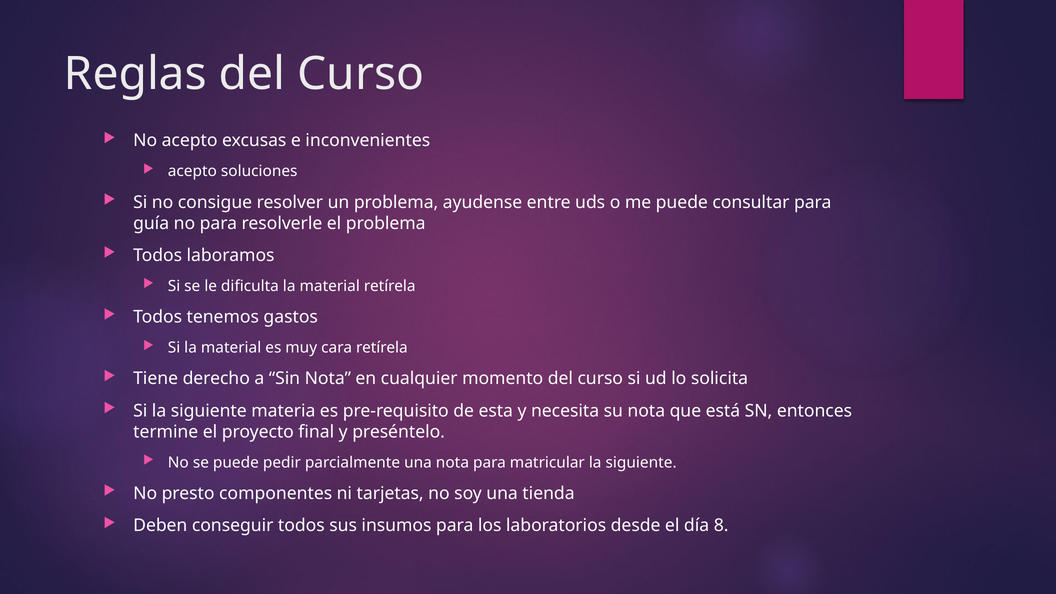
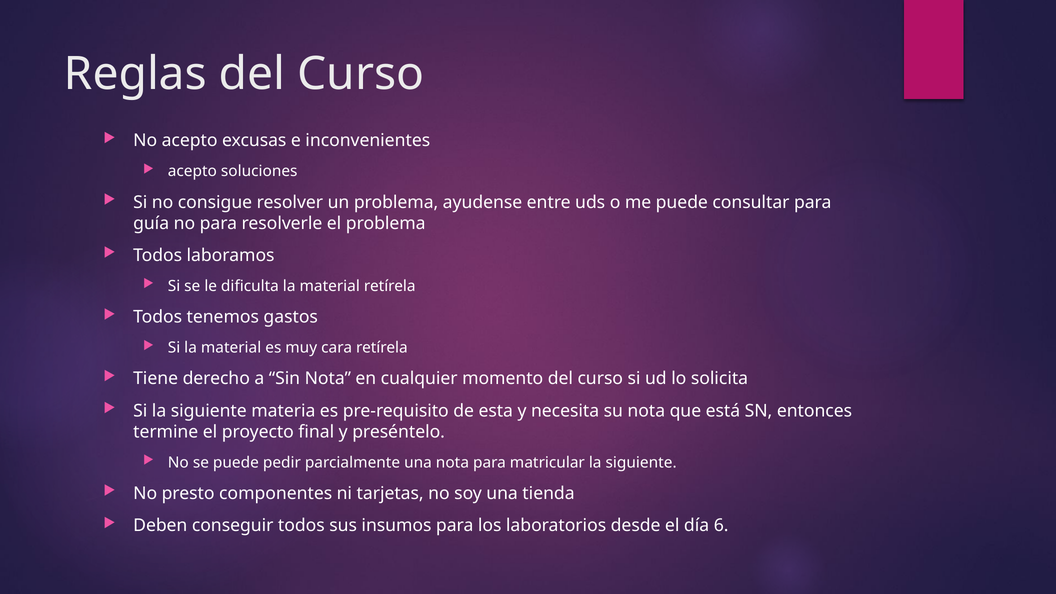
8: 8 -> 6 (721, 526)
